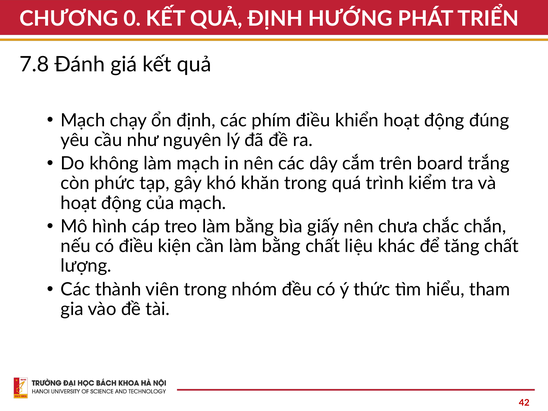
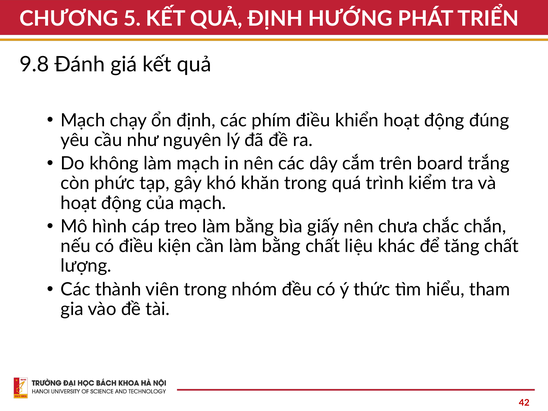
0: 0 -> 5 (132, 19)
7.8: 7.8 -> 9.8 (34, 65)
